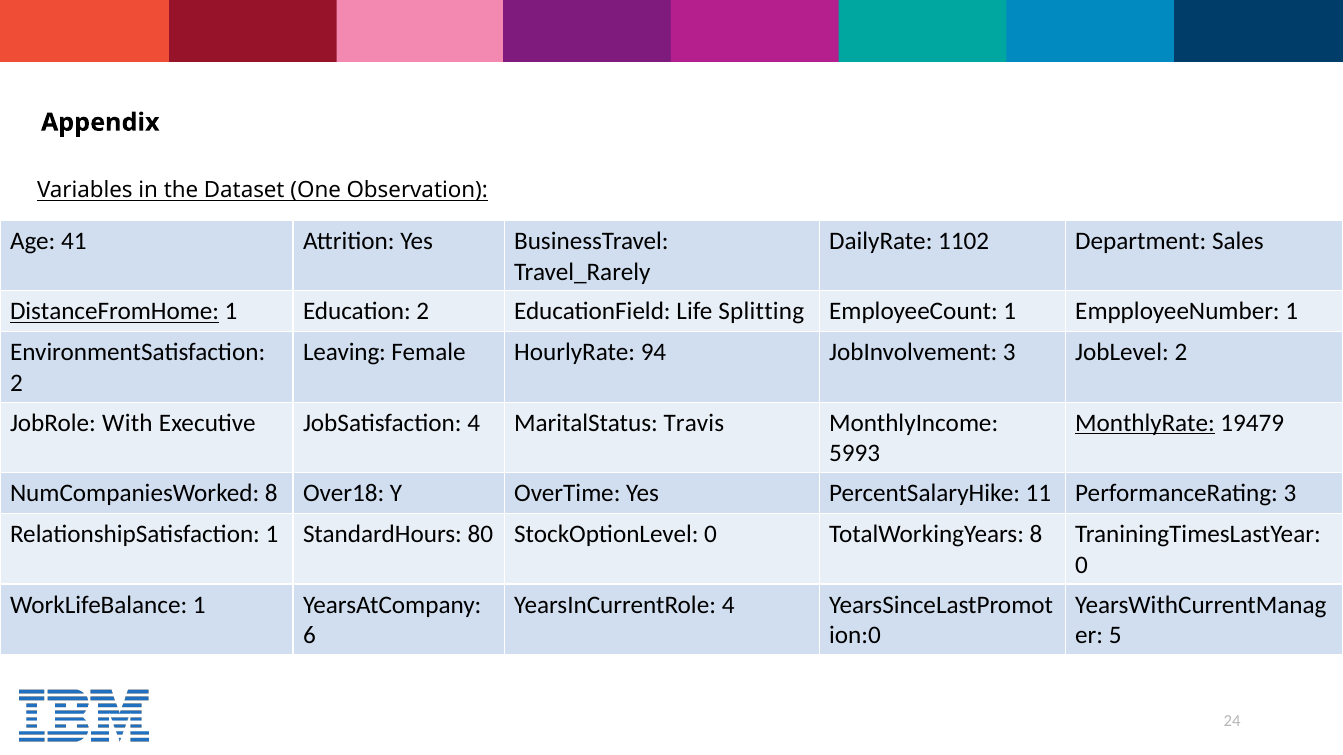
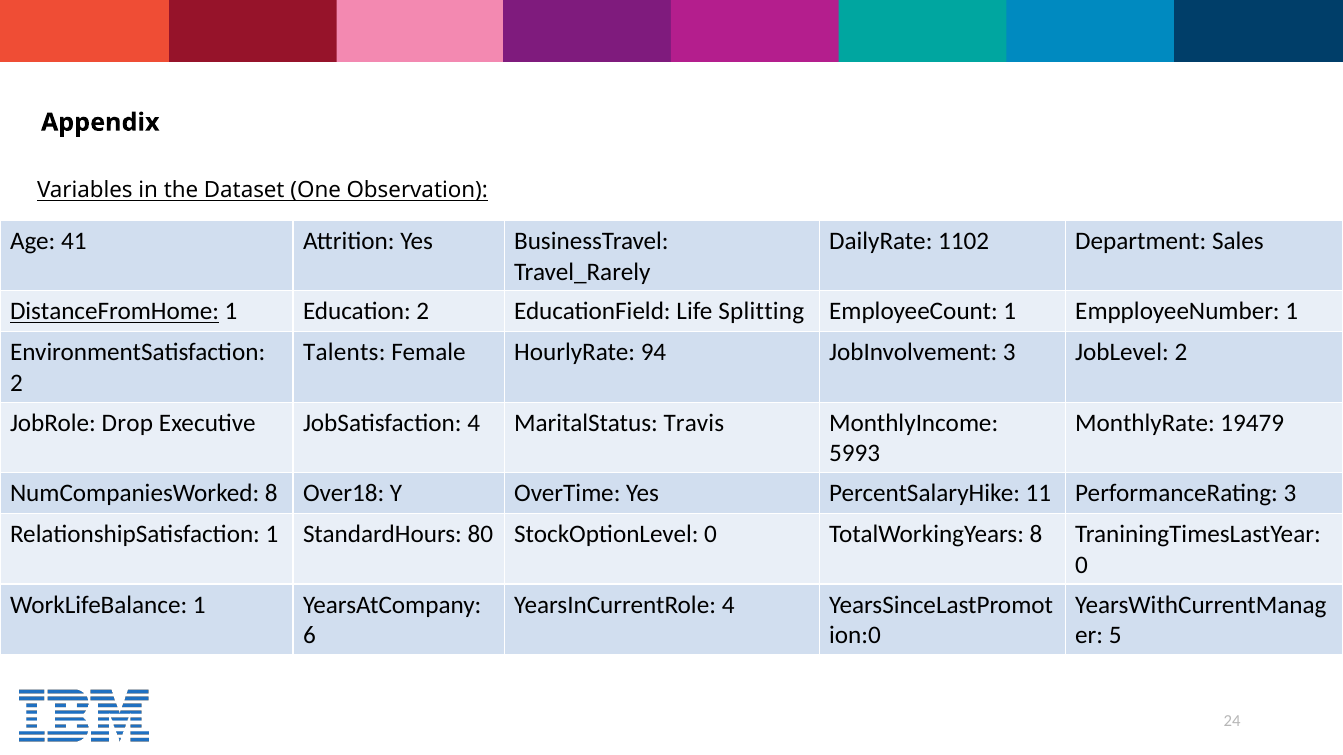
Leaving: Leaving -> Talents (344, 353)
With: With -> Drop (127, 423)
MonthlyRate underline: present -> none (1145, 423)
